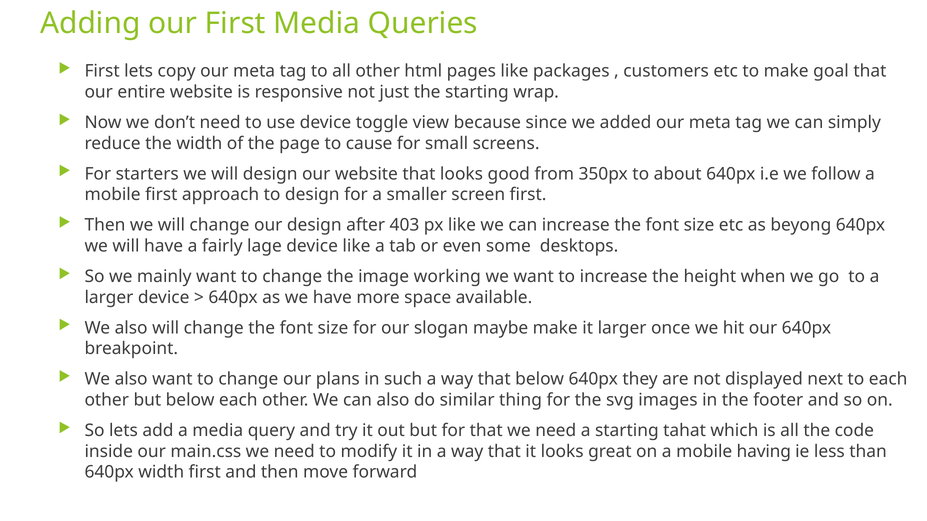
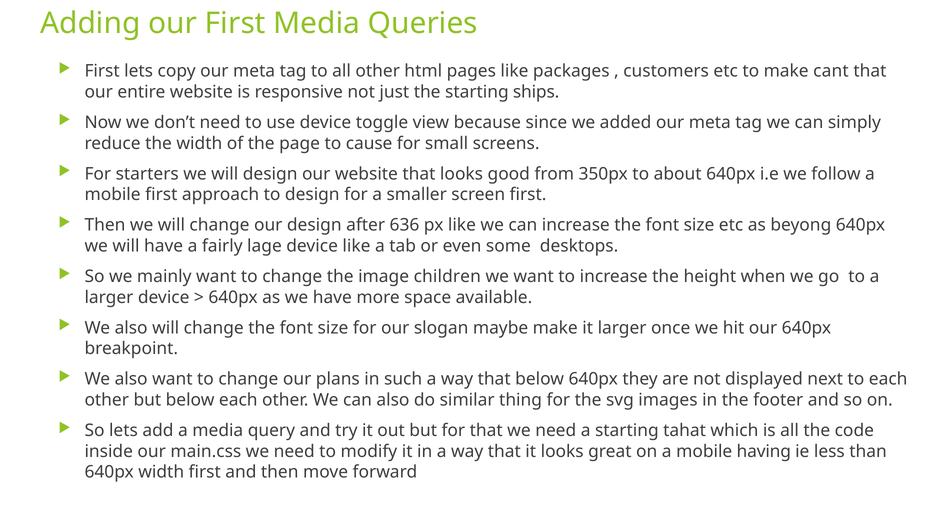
goal: goal -> cant (831, 71)
wrap: wrap -> ships (536, 92)
403: 403 -> 636 (405, 225)
working: working -> children (447, 277)
